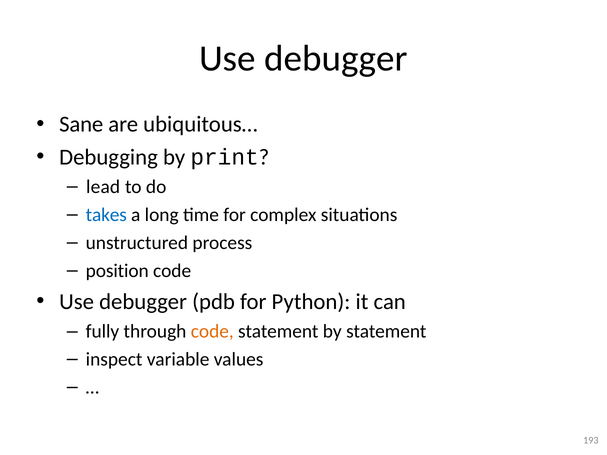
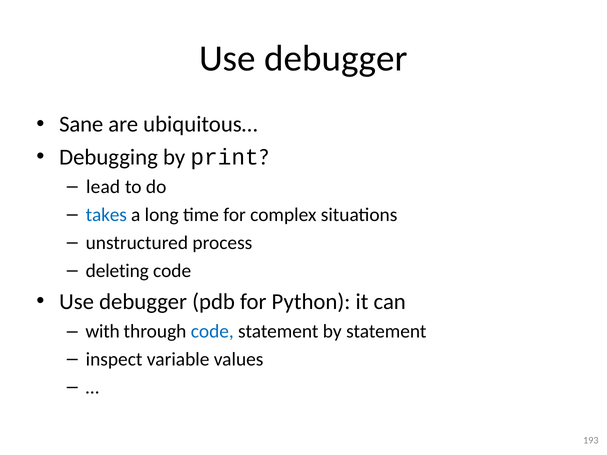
position: position -> deleting (117, 271)
fully: fully -> with (103, 332)
code colour: orange -> blue (212, 332)
